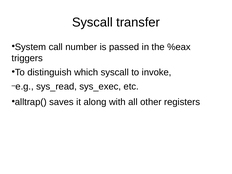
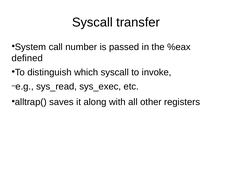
triggers: triggers -> defined (27, 58)
